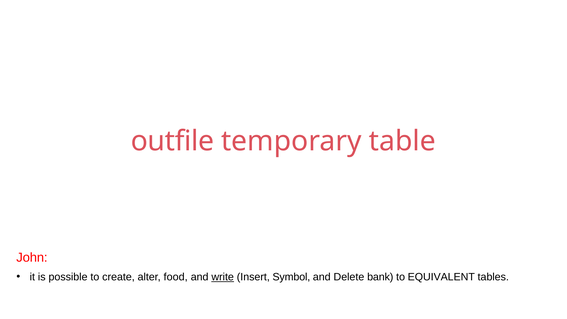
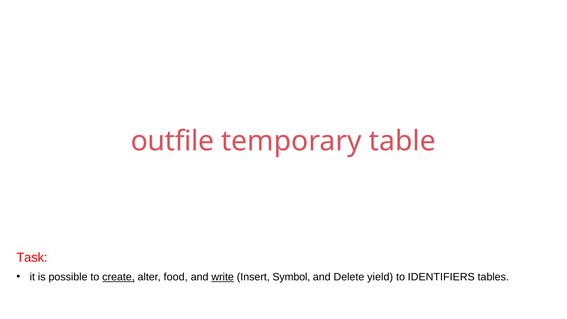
John: John -> Task (32, 257)
create underline: none -> present (118, 277)
bank: bank -> yield (380, 277)
EQUIVALENT: EQUIVALENT -> IDENTIFIERS (441, 277)
